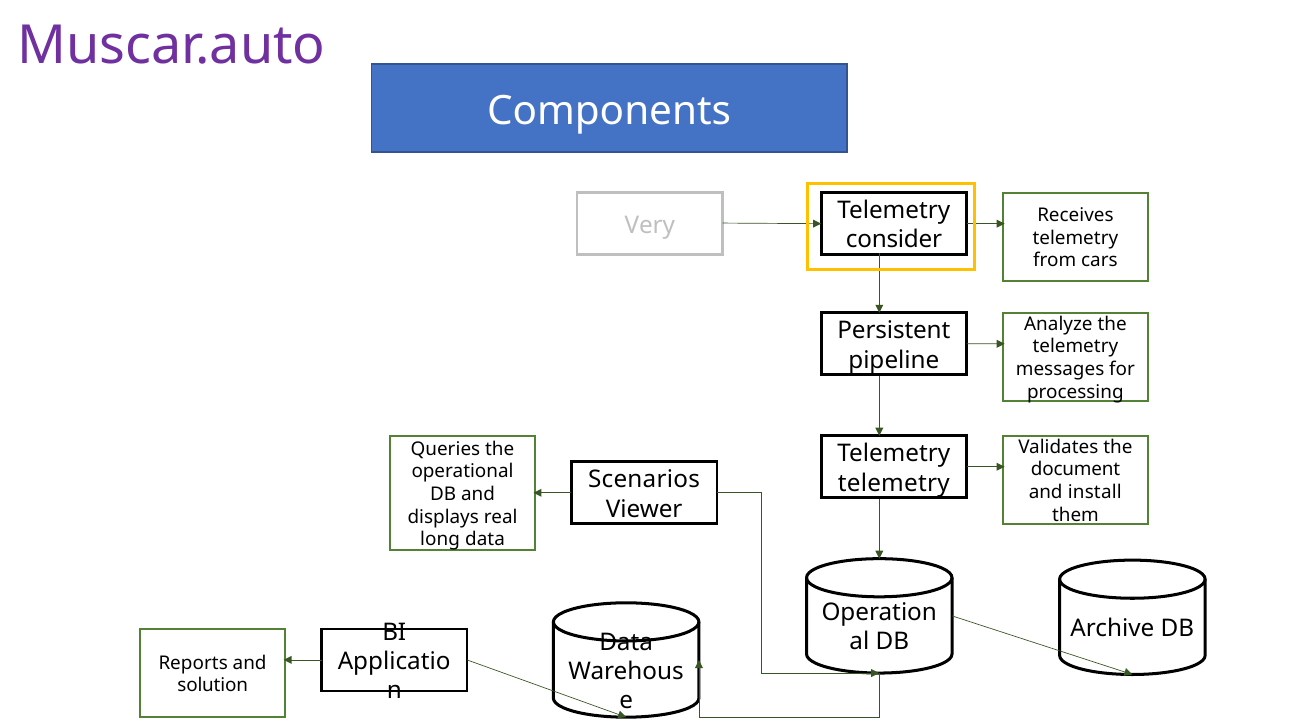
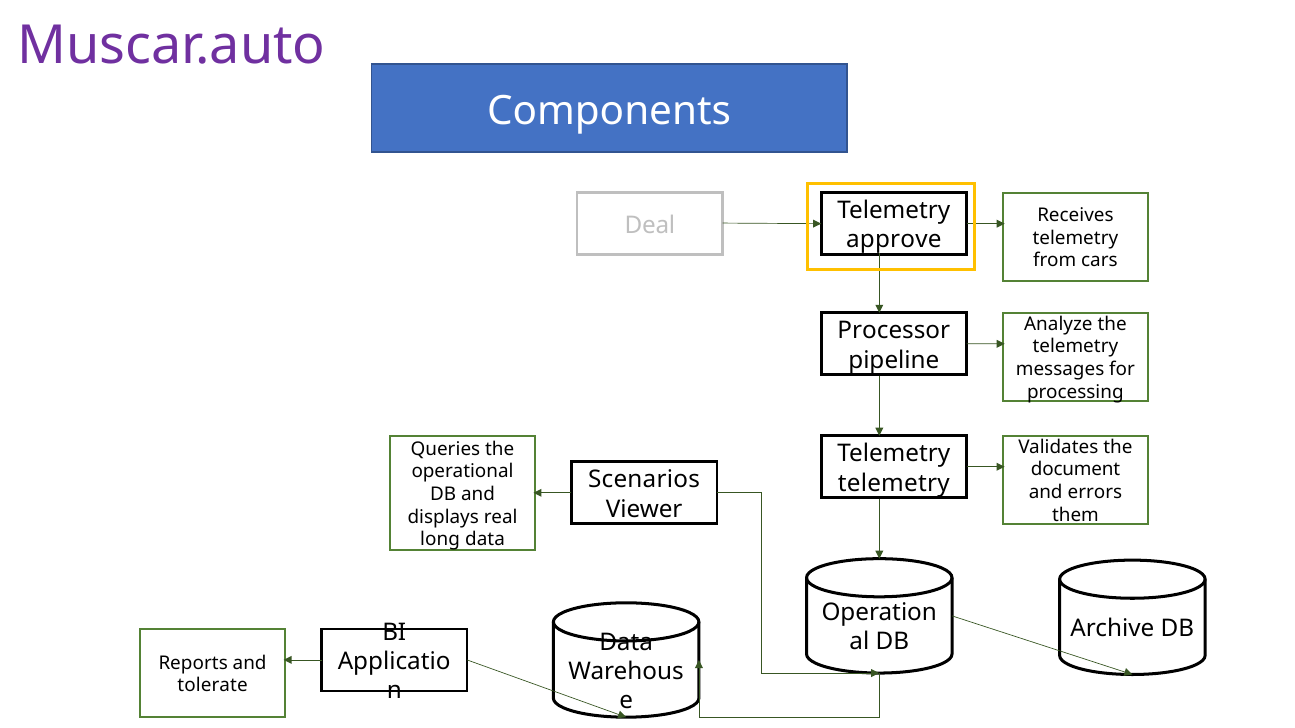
Very: Very -> Deal (650, 226)
consider: consider -> approve (894, 240)
Persistent: Persistent -> Processor (894, 331)
install: install -> errors (1095, 493)
solution: solution -> tolerate (213, 686)
